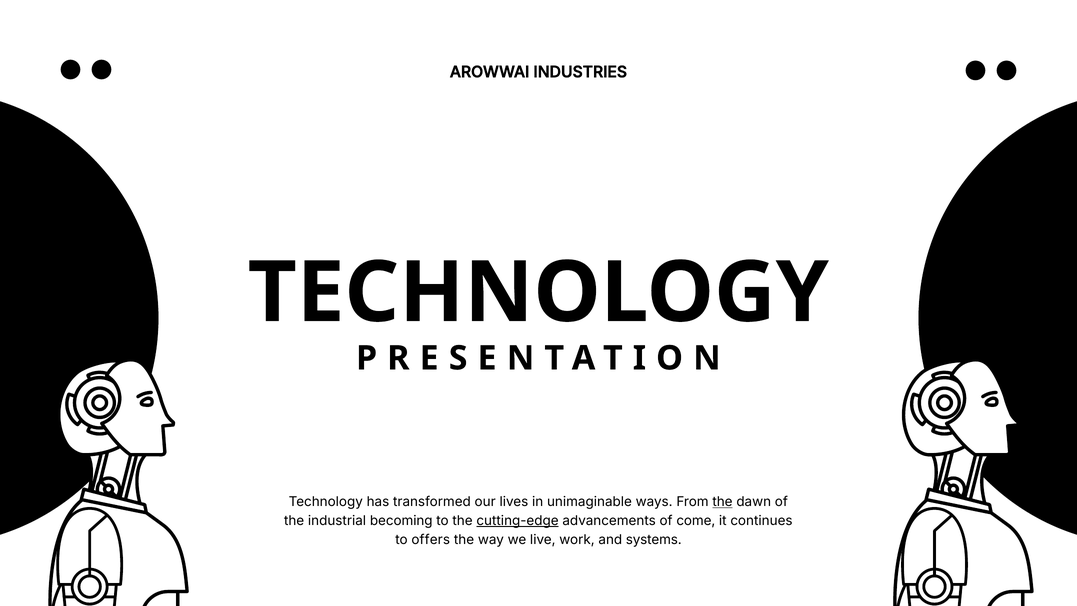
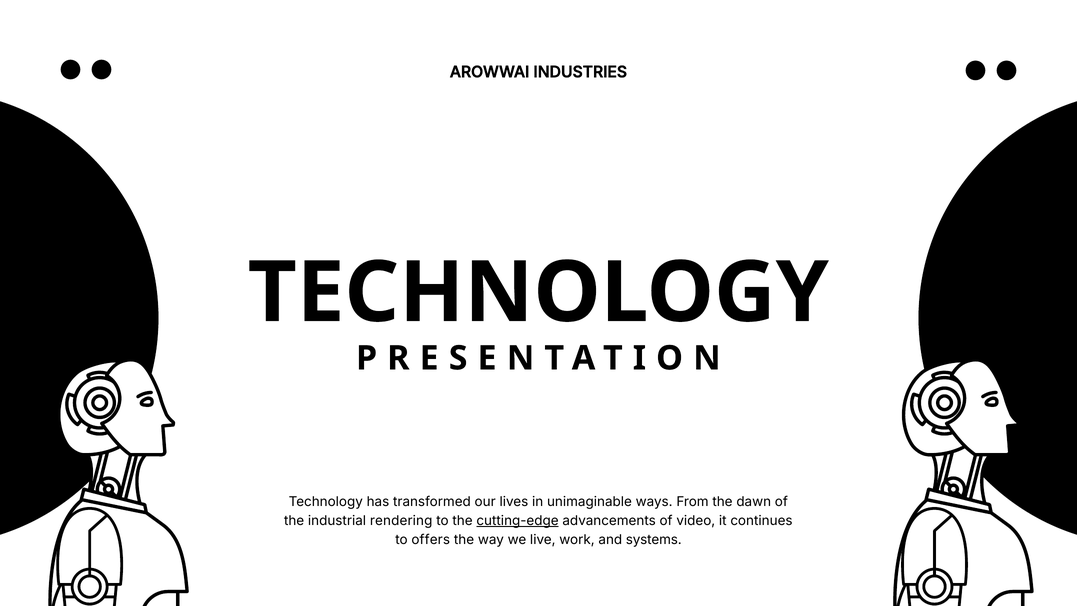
the underline: present -> none (722, 502)
becoming: becoming -> rendering (401, 521)
come: come -> video (696, 521)
